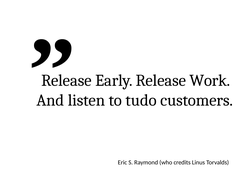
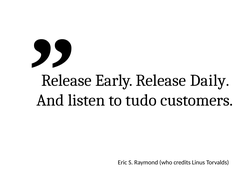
Work: Work -> Daily (210, 80)
